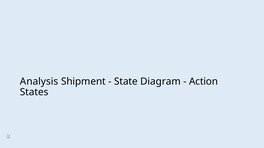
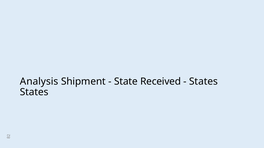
Diagram: Diagram -> Received (161, 82)
Action: Action -> States (203, 82)
